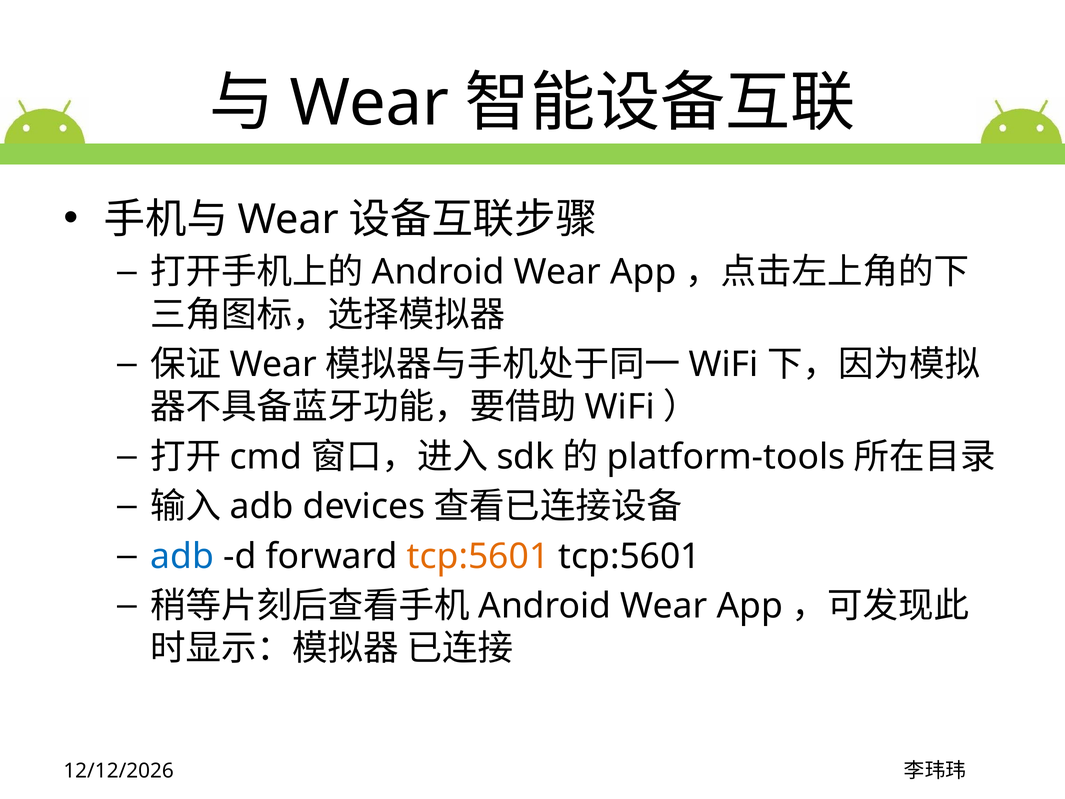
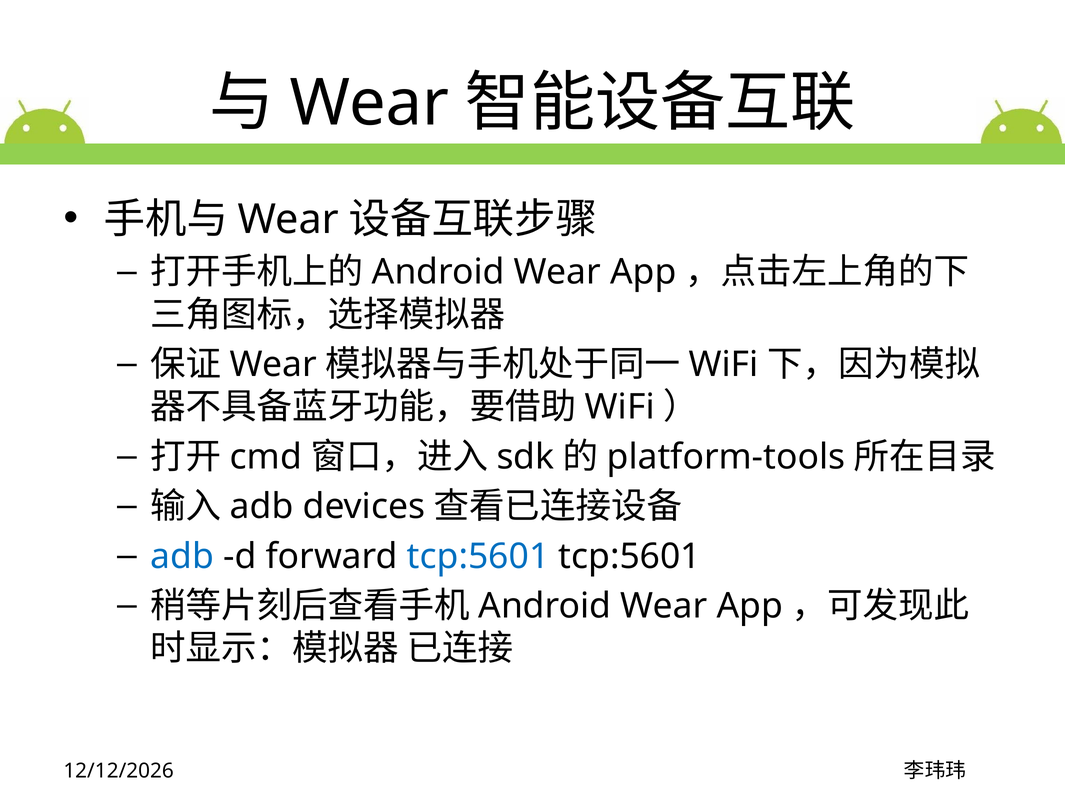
tcp:5601 colour: orange -> blue (478, 556)
